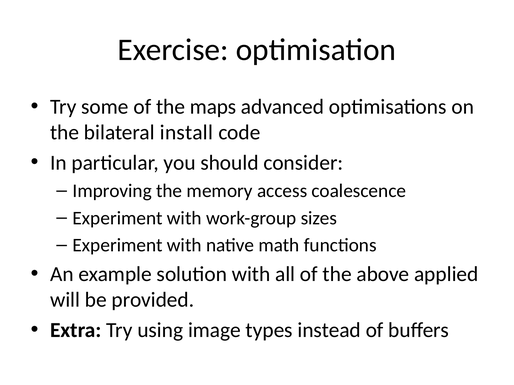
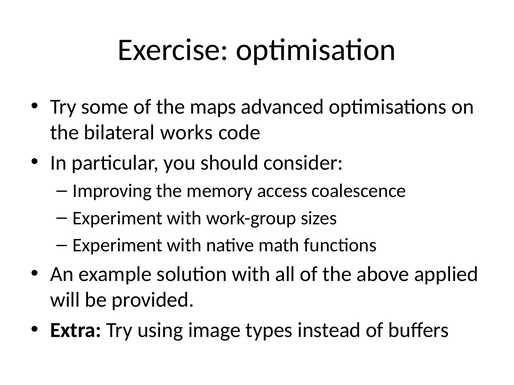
install: install -> works (186, 133)
